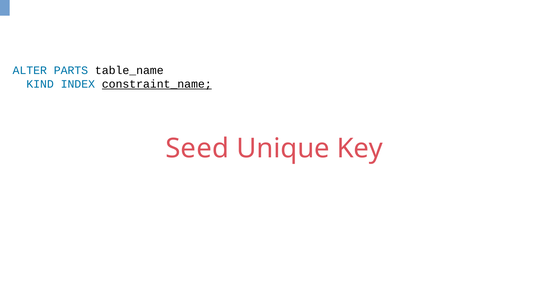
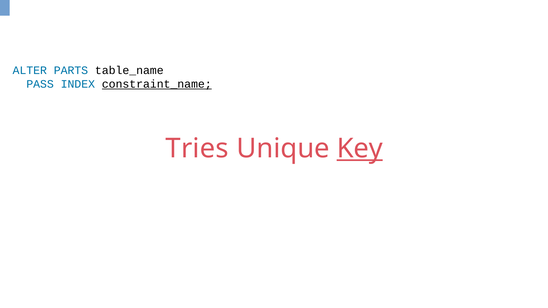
KIND: KIND -> PASS (40, 84)
Seed: Seed -> Tries (197, 149)
Key underline: none -> present (360, 149)
